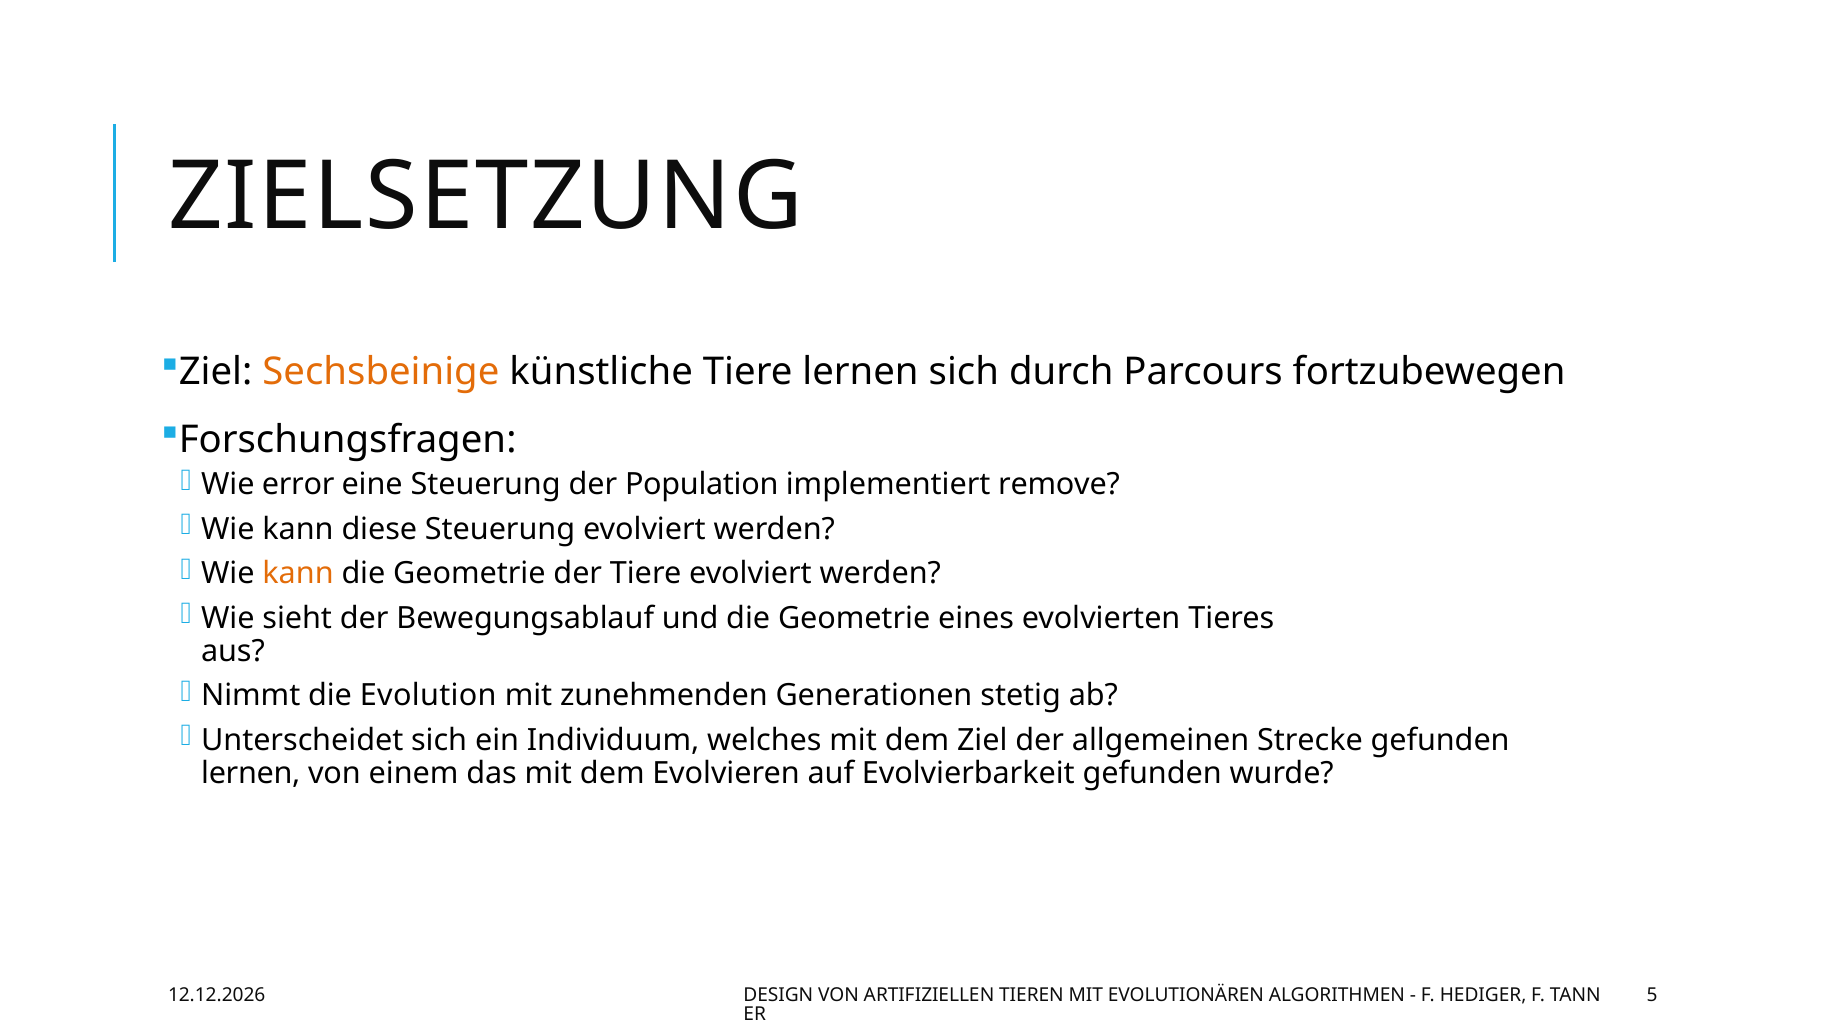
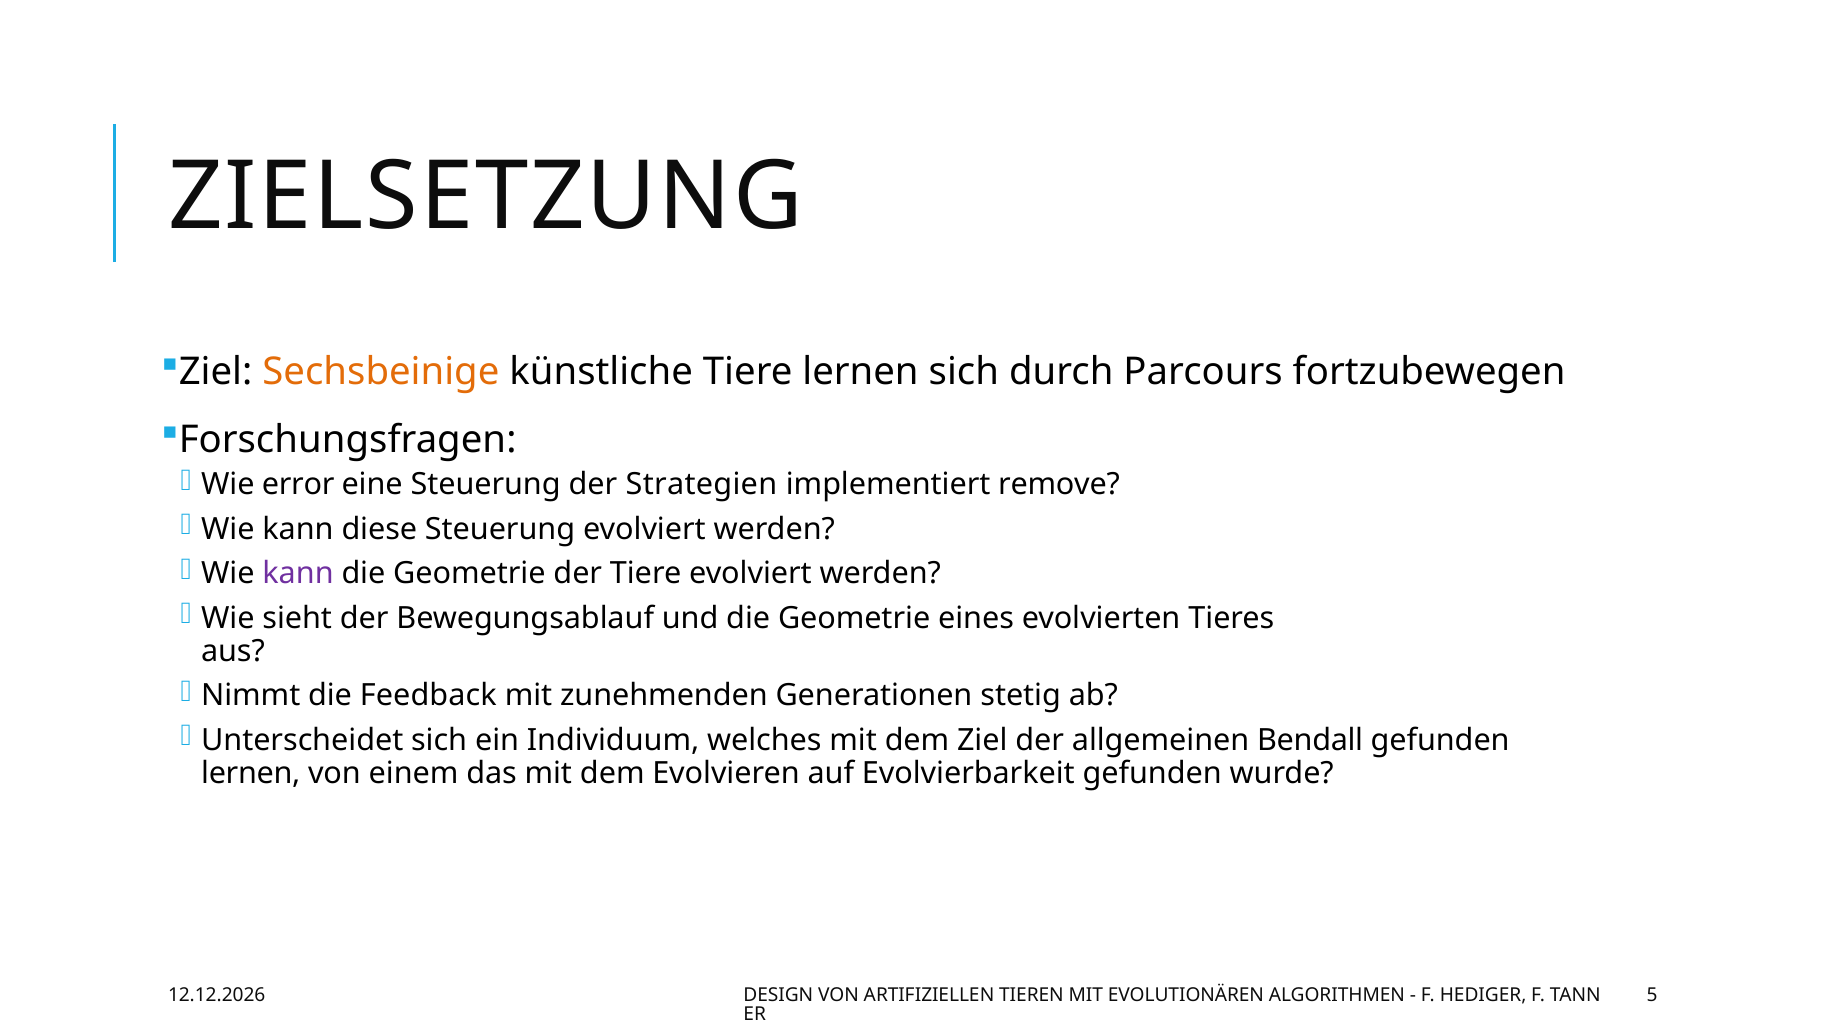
Population: Population -> Strategien (701, 485)
kann colour: orange -> purple (298, 574)
Evolution: Evolution -> Feedback (428, 696)
Strecke: Strecke -> Bendall (1310, 740)
